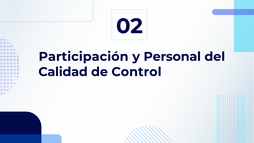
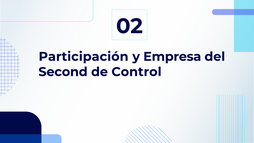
Personal: Personal -> Empresa (172, 57)
Calidad: Calidad -> Second (63, 72)
